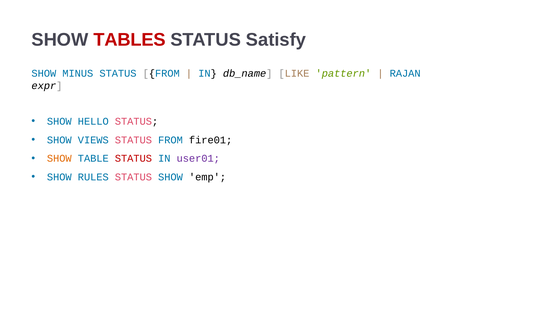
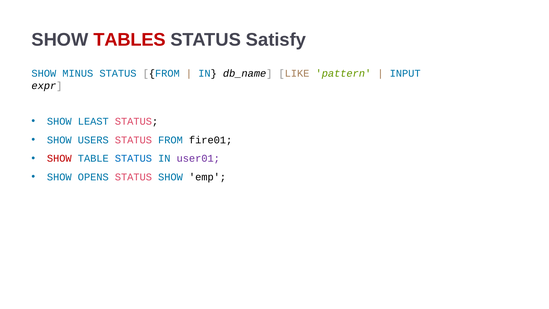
RAJAN: RAJAN -> INPUT (405, 73)
HELLO: HELLO -> LEAST (93, 121)
VIEWS: VIEWS -> USERS (93, 140)
SHOW colour: orange -> red (59, 158)
STATUS colour: red -> blue (133, 158)
RULES: RULES -> OPENS (93, 177)
